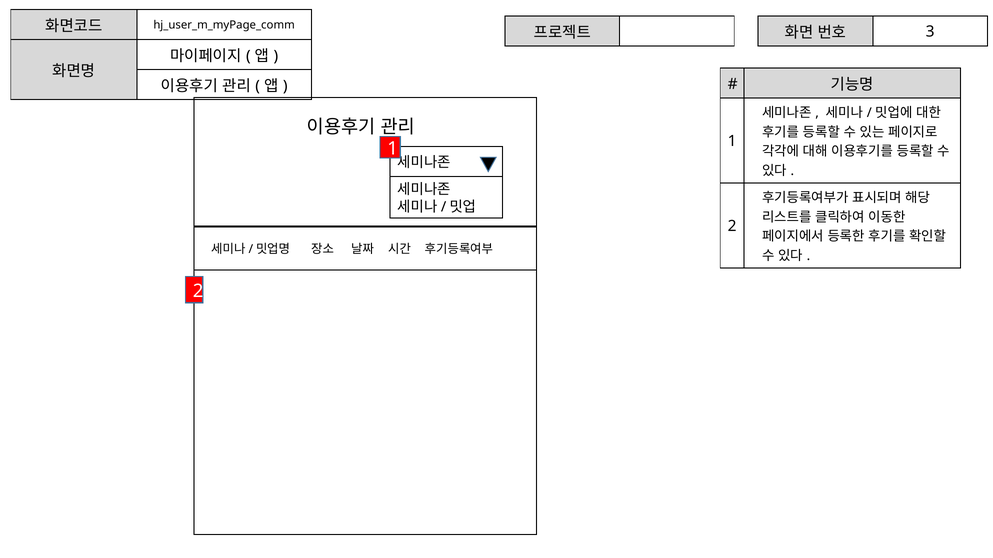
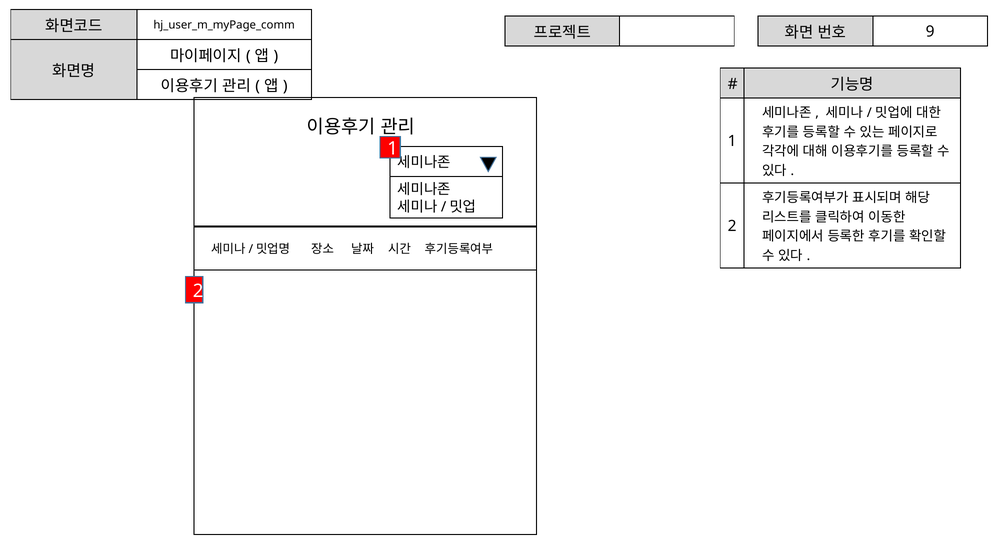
3: 3 -> 9 (930, 32)
